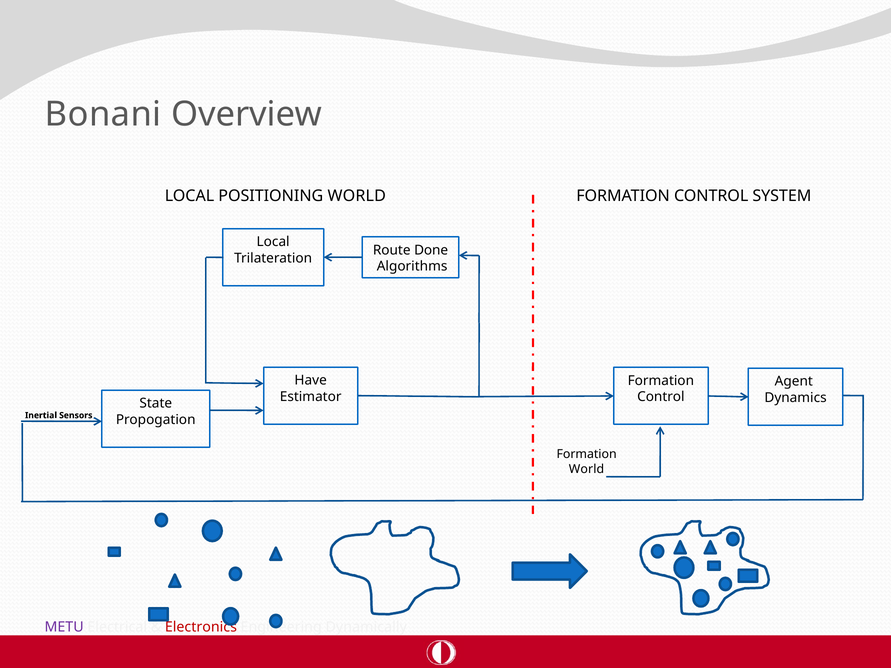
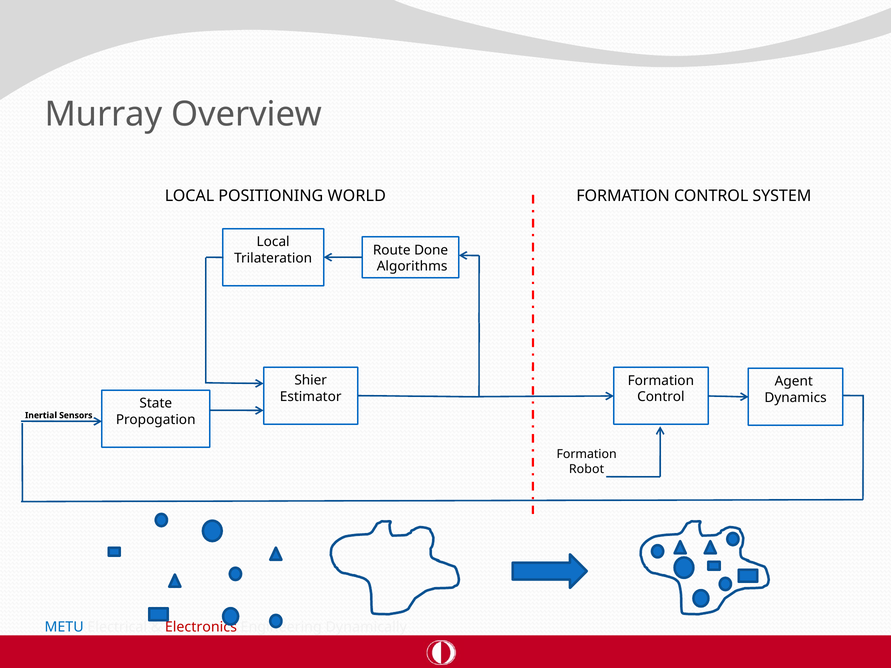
Bonani: Bonani -> Murray (103, 114)
Have: Have -> Shier (311, 380)
World: World -> Robot (587, 469)
METU colour: purple -> blue (64, 627)
